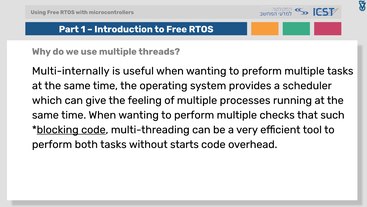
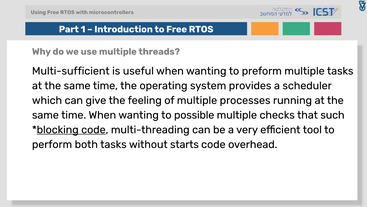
Multi-internally: Multi-internally -> Multi-sufficient (71, 71)
wanting to perform: perform -> possible (194, 115)
